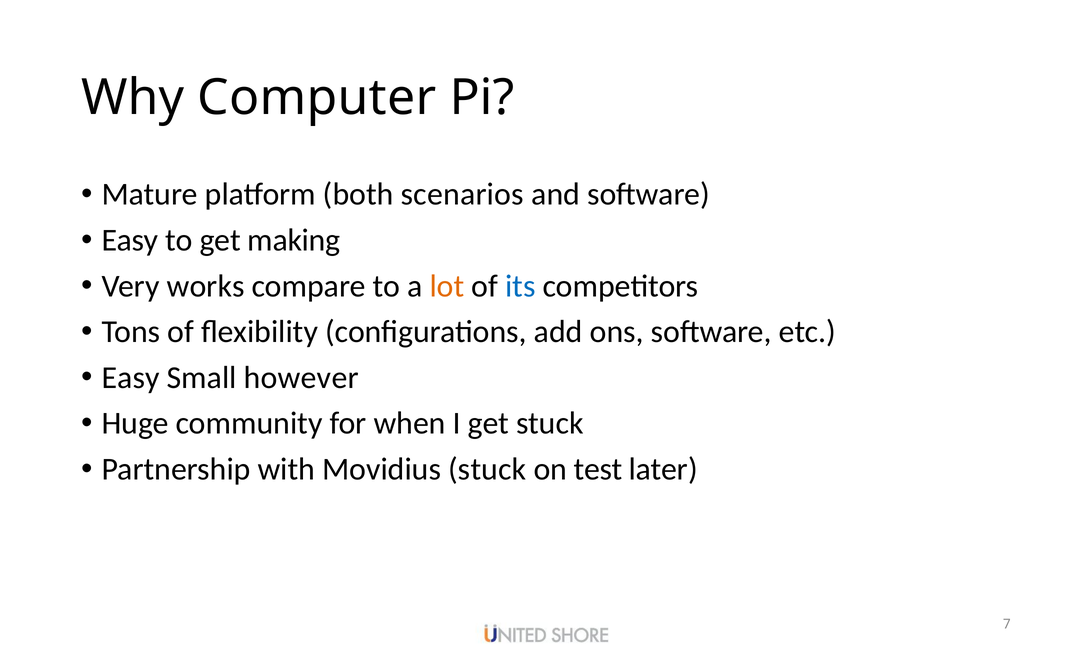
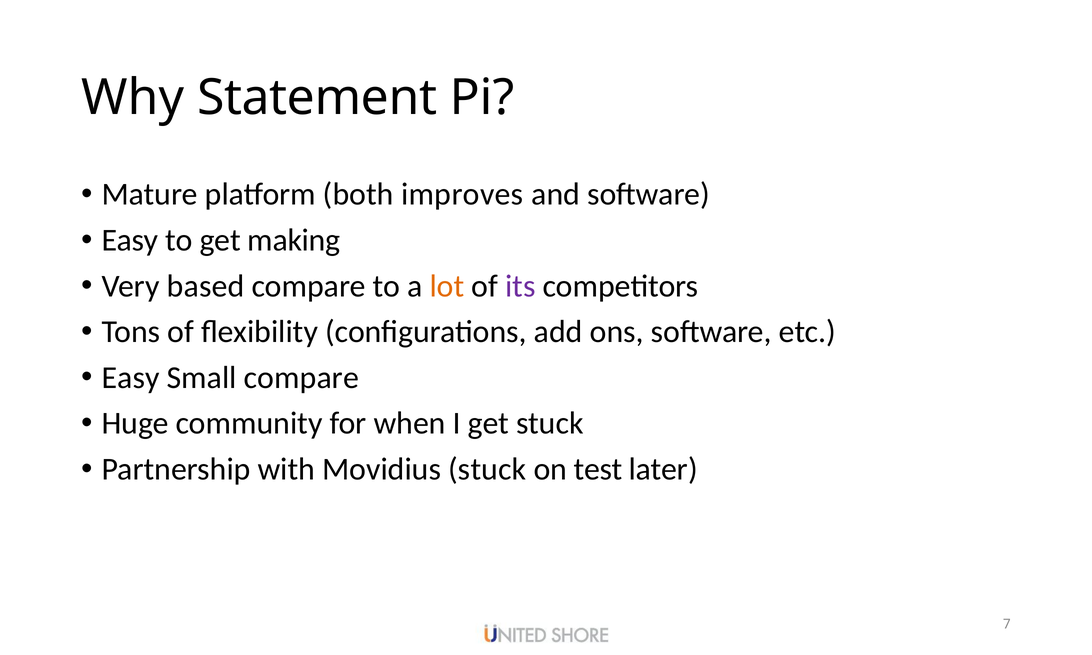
Computer: Computer -> Statement (317, 98)
scenarios: scenarios -> improves (462, 194)
works: works -> based (206, 286)
its colour: blue -> purple (520, 286)
Small however: however -> compare (301, 378)
